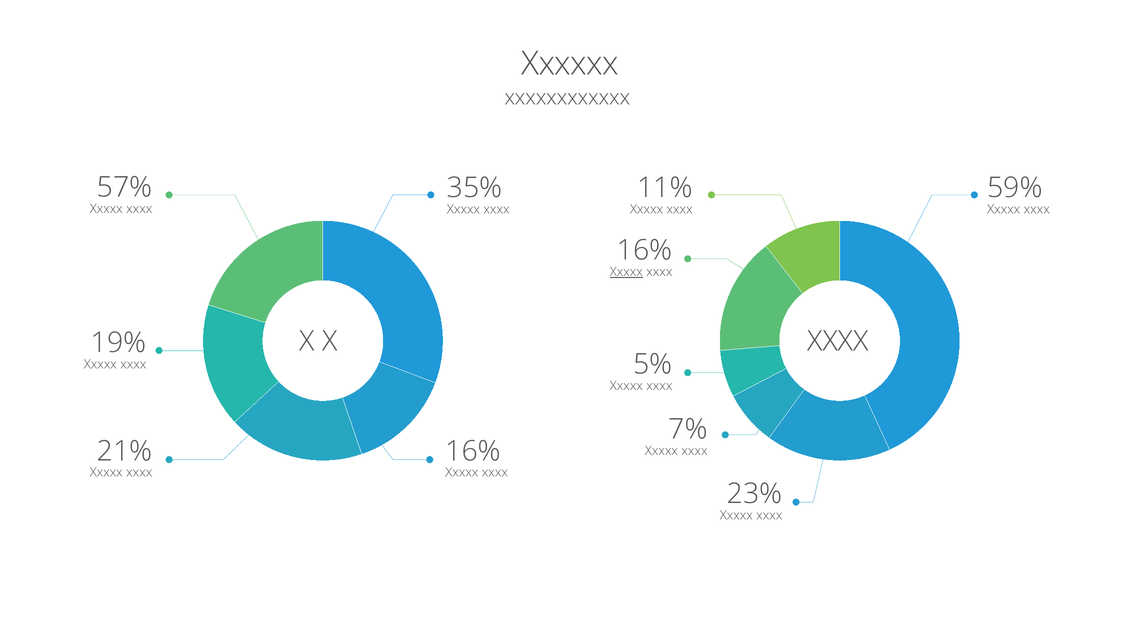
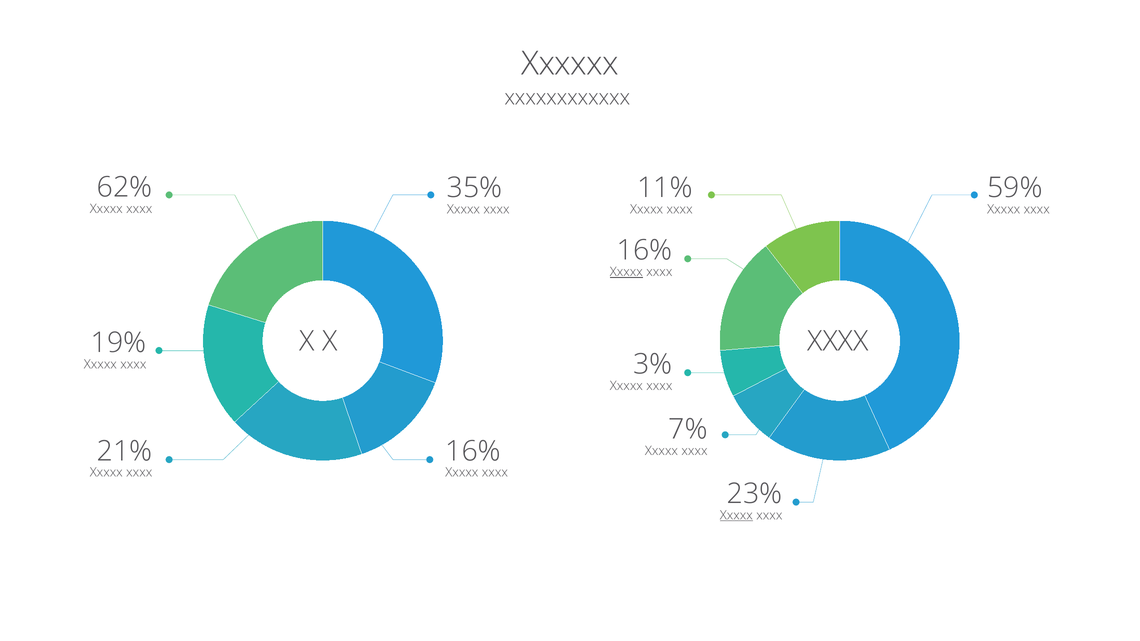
57%: 57% -> 62% (125, 187)
5%: 5% -> 3% (653, 364)
Xxxxx underline: none -> present (736, 515)
